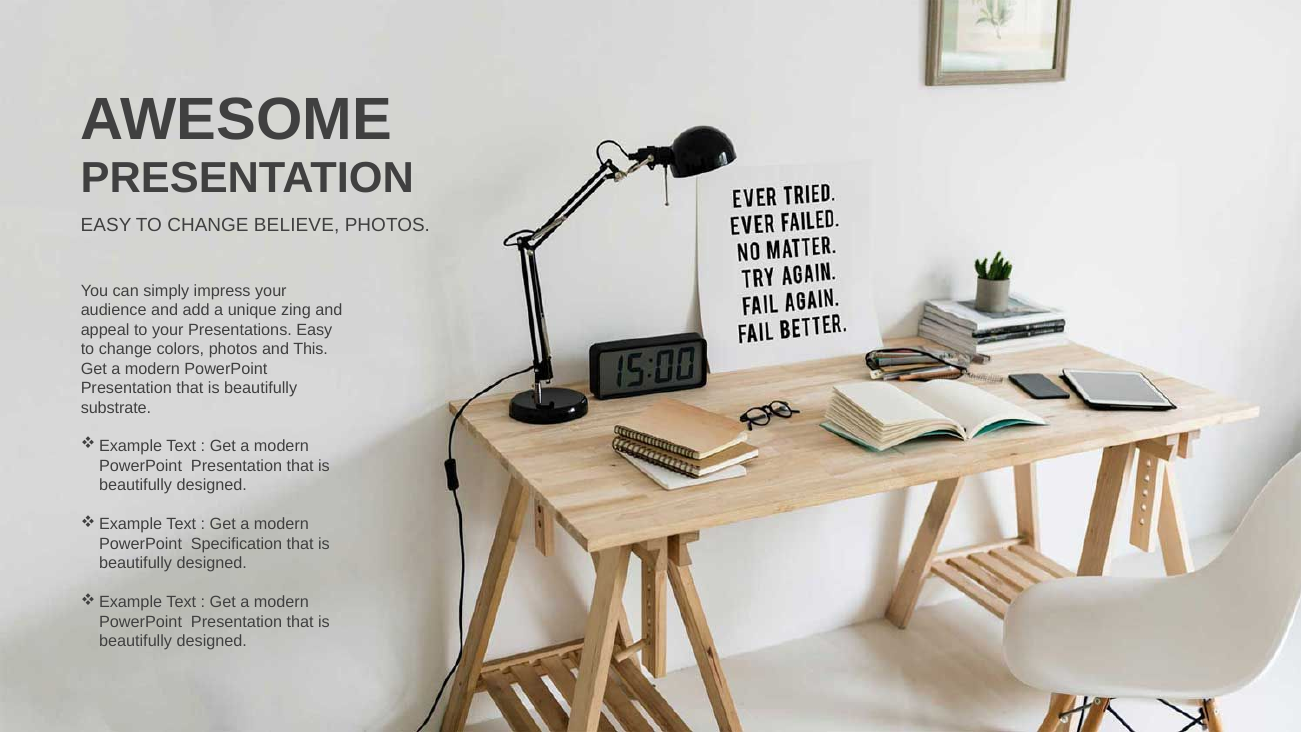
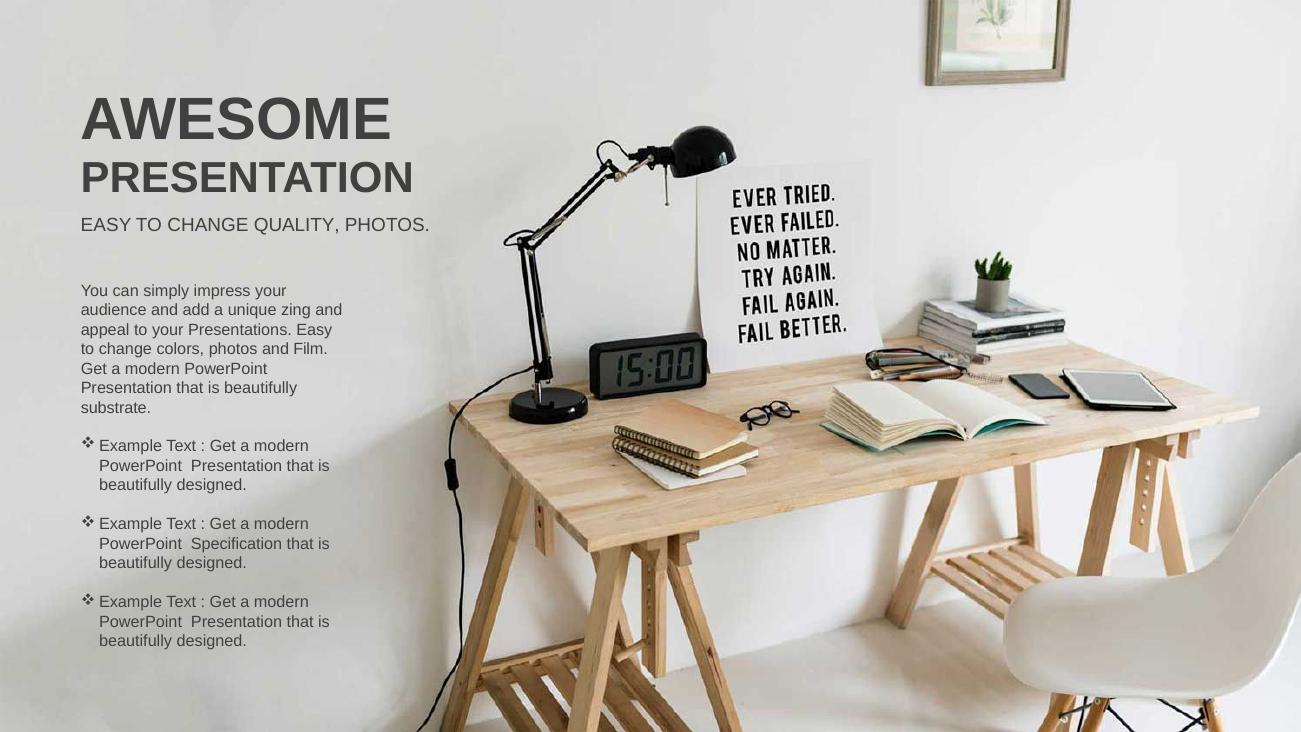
BELIEVE: BELIEVE -> QUALITY (297, 225)
This: This -> Film (311, 349)
